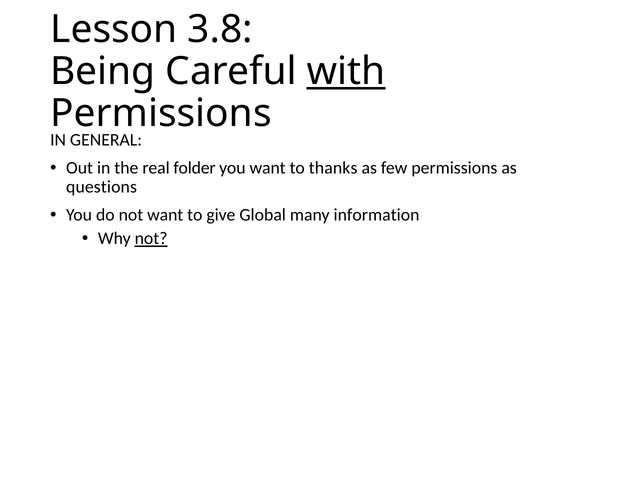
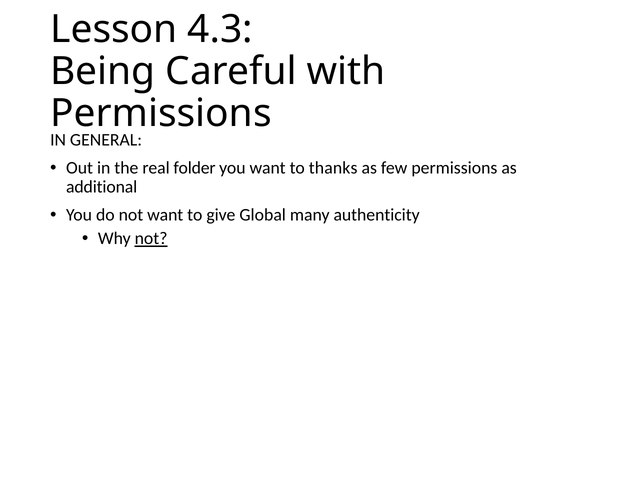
3.8: 3.8 -> 4.3 (220, 29)
with underline: present -> none (346, 71)
questions: questions -> additional (102, 187)
information: information -> authenticity (377, 215)
